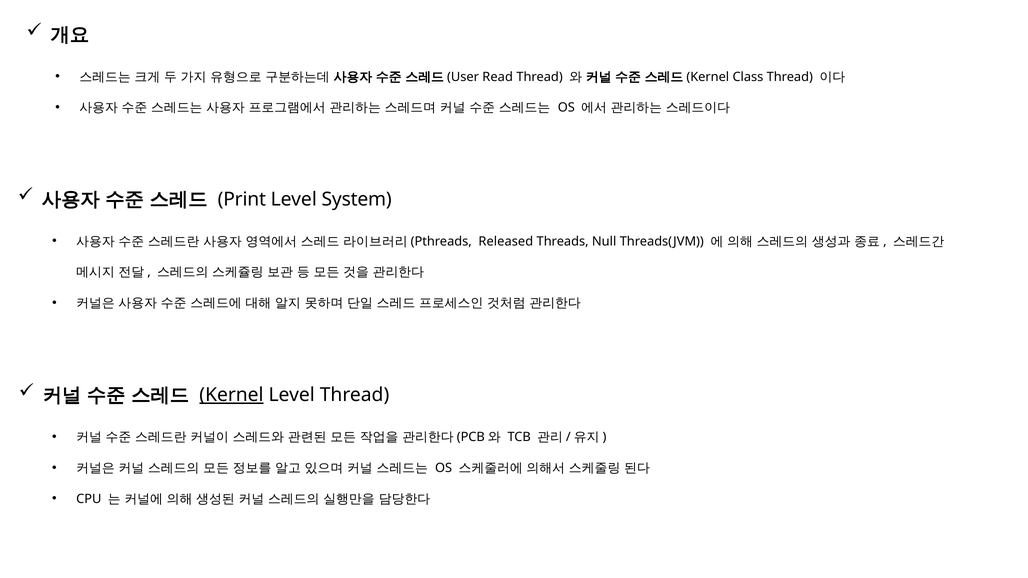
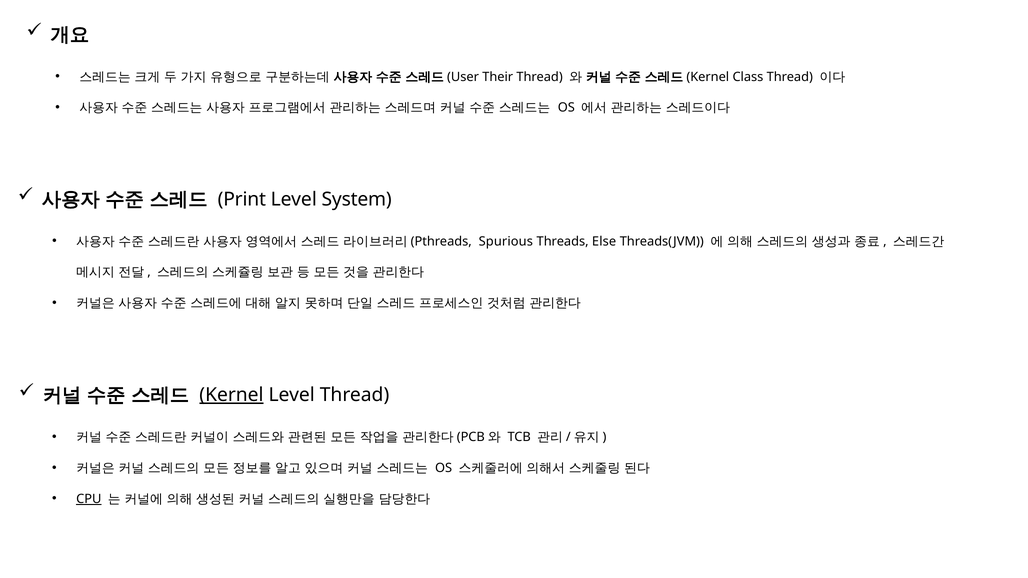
Read: Read -> Their (498, 77)
Released: Released -> Spurious (506, 242)
Null: Null -> Else (604, 242)
CPU underline: none -> present (89, 499)
